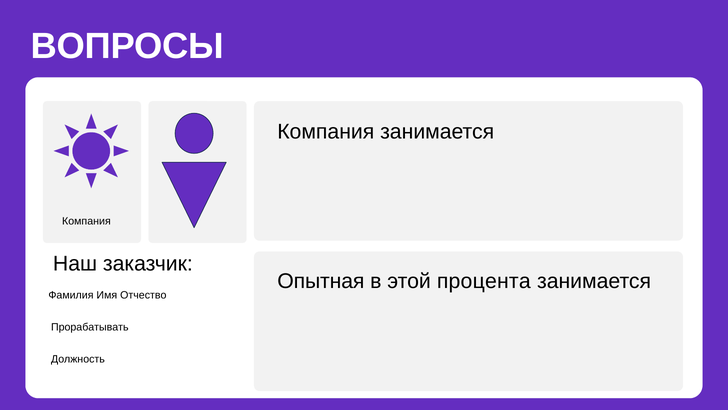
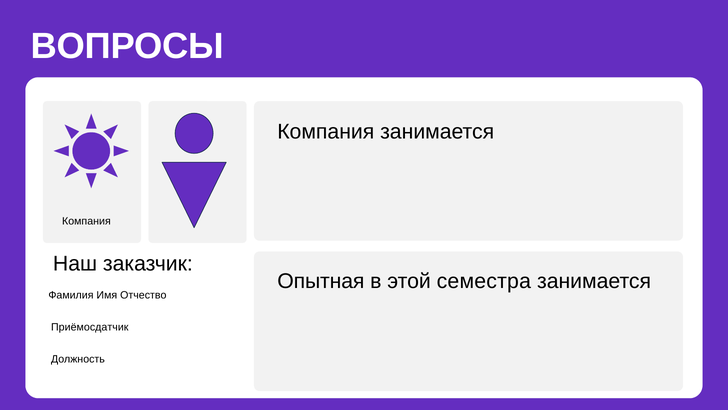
процента: процента -> семестра (484, 281)
Прорабатывать: Прорабатывать -> Приёмосдатчик (90, 327)
